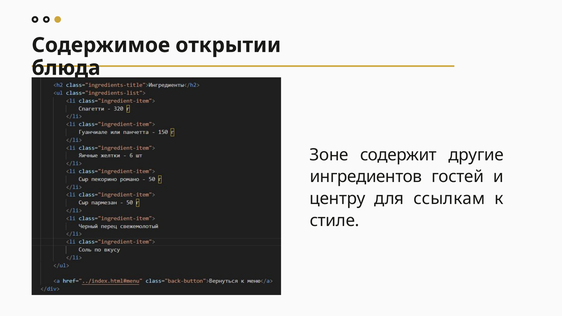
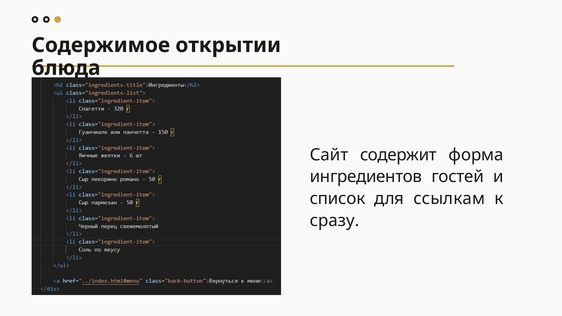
Зоне: Зоне -> Сайт (329, 155)
другие: другие -> форма (476, 155)
центру: центру -> список (338, 199)
стиле: стиле -> сразу (334, 221)
